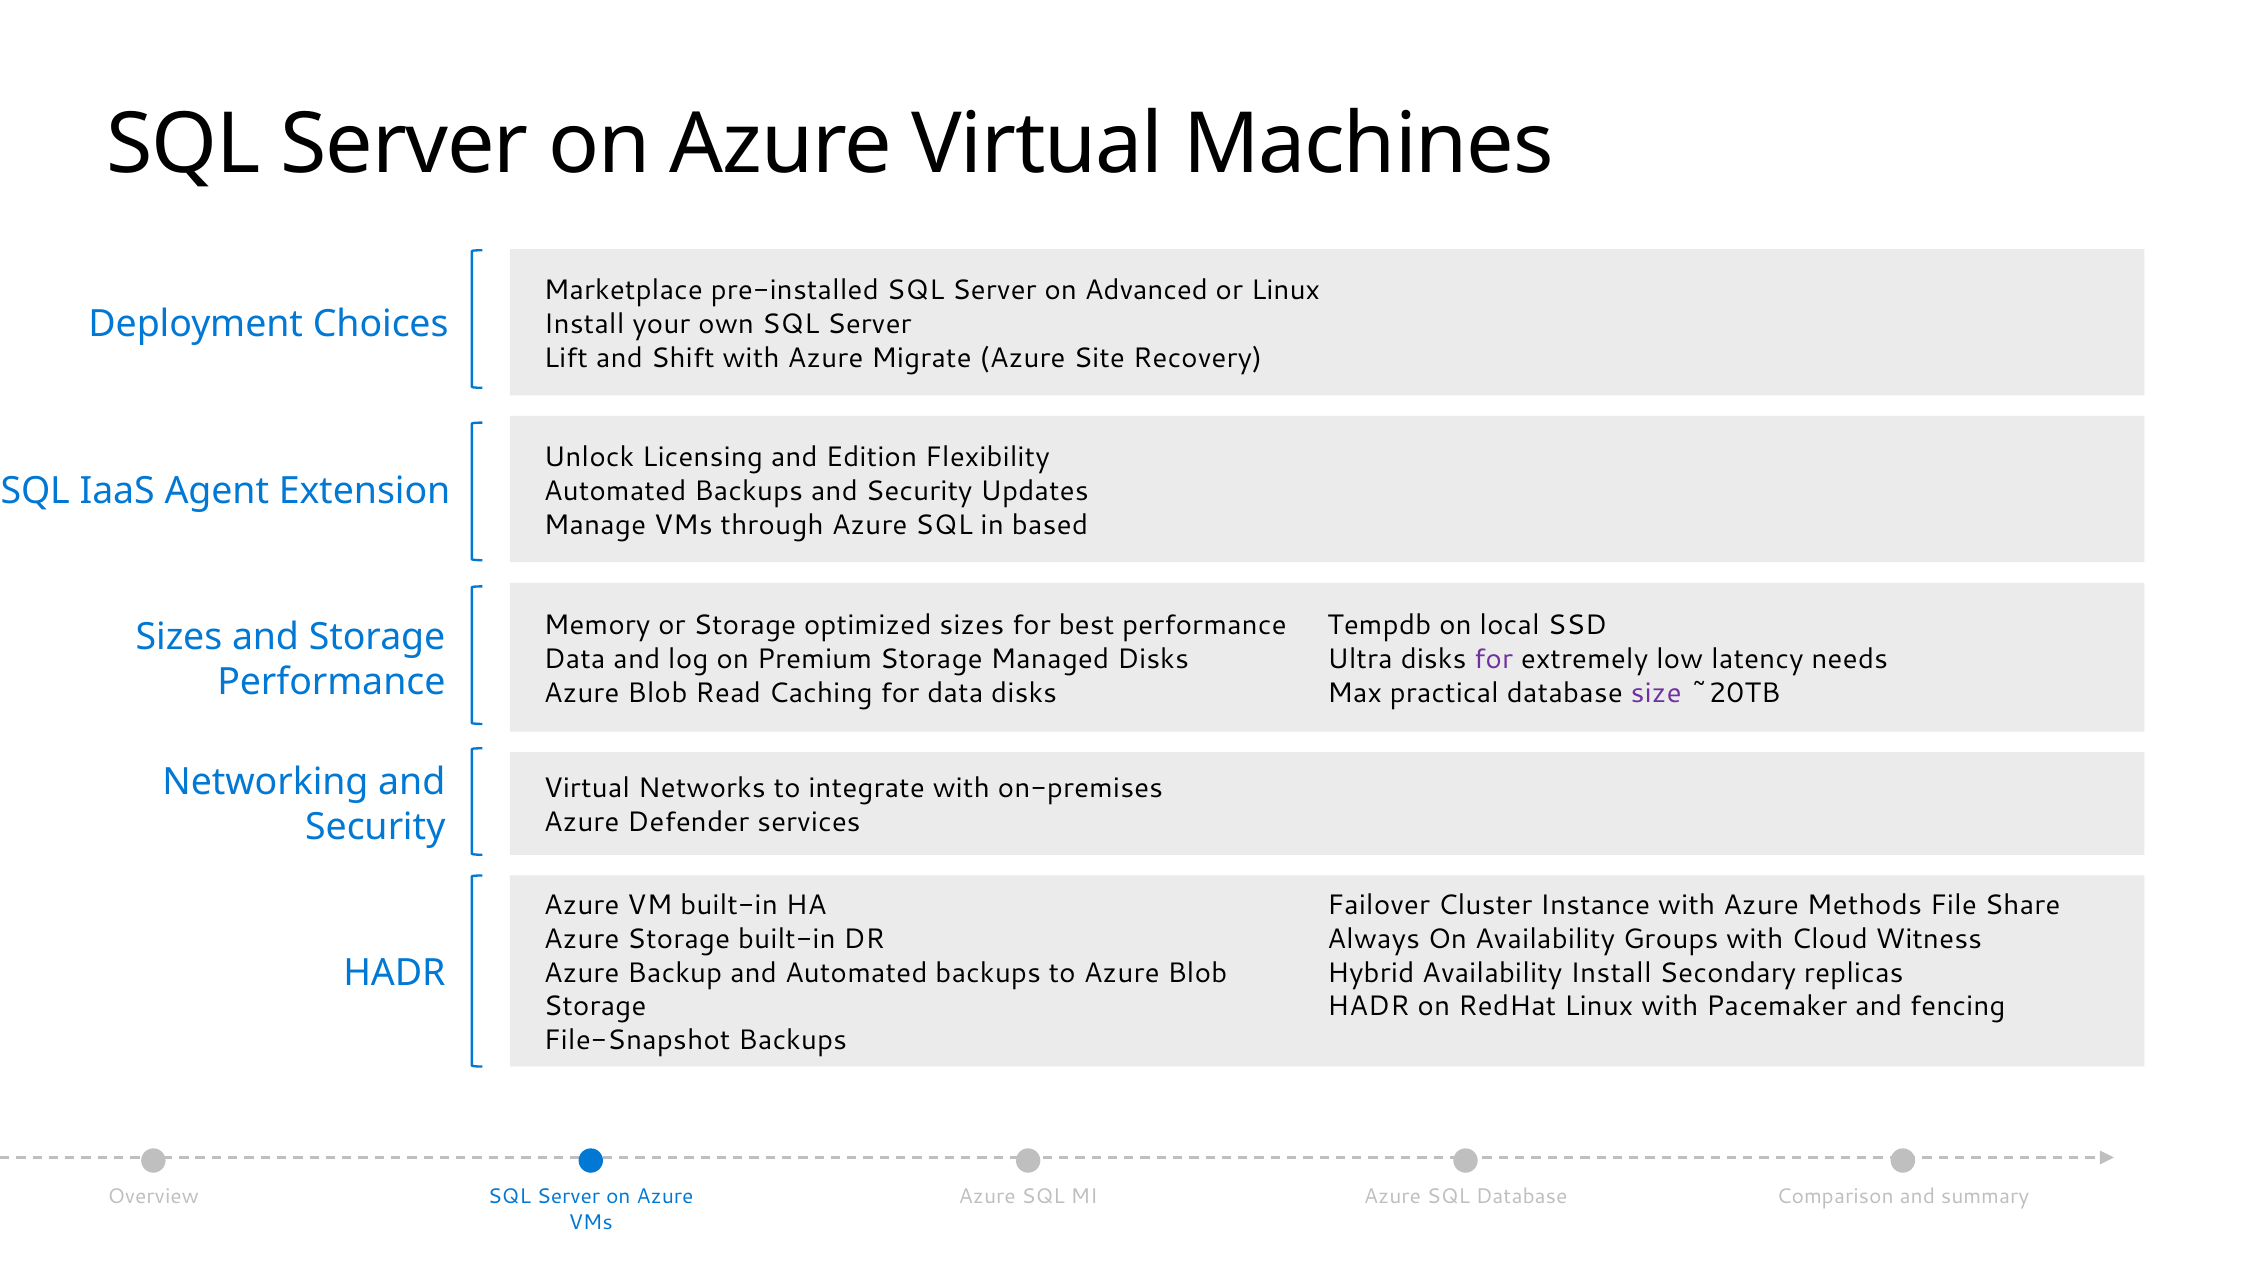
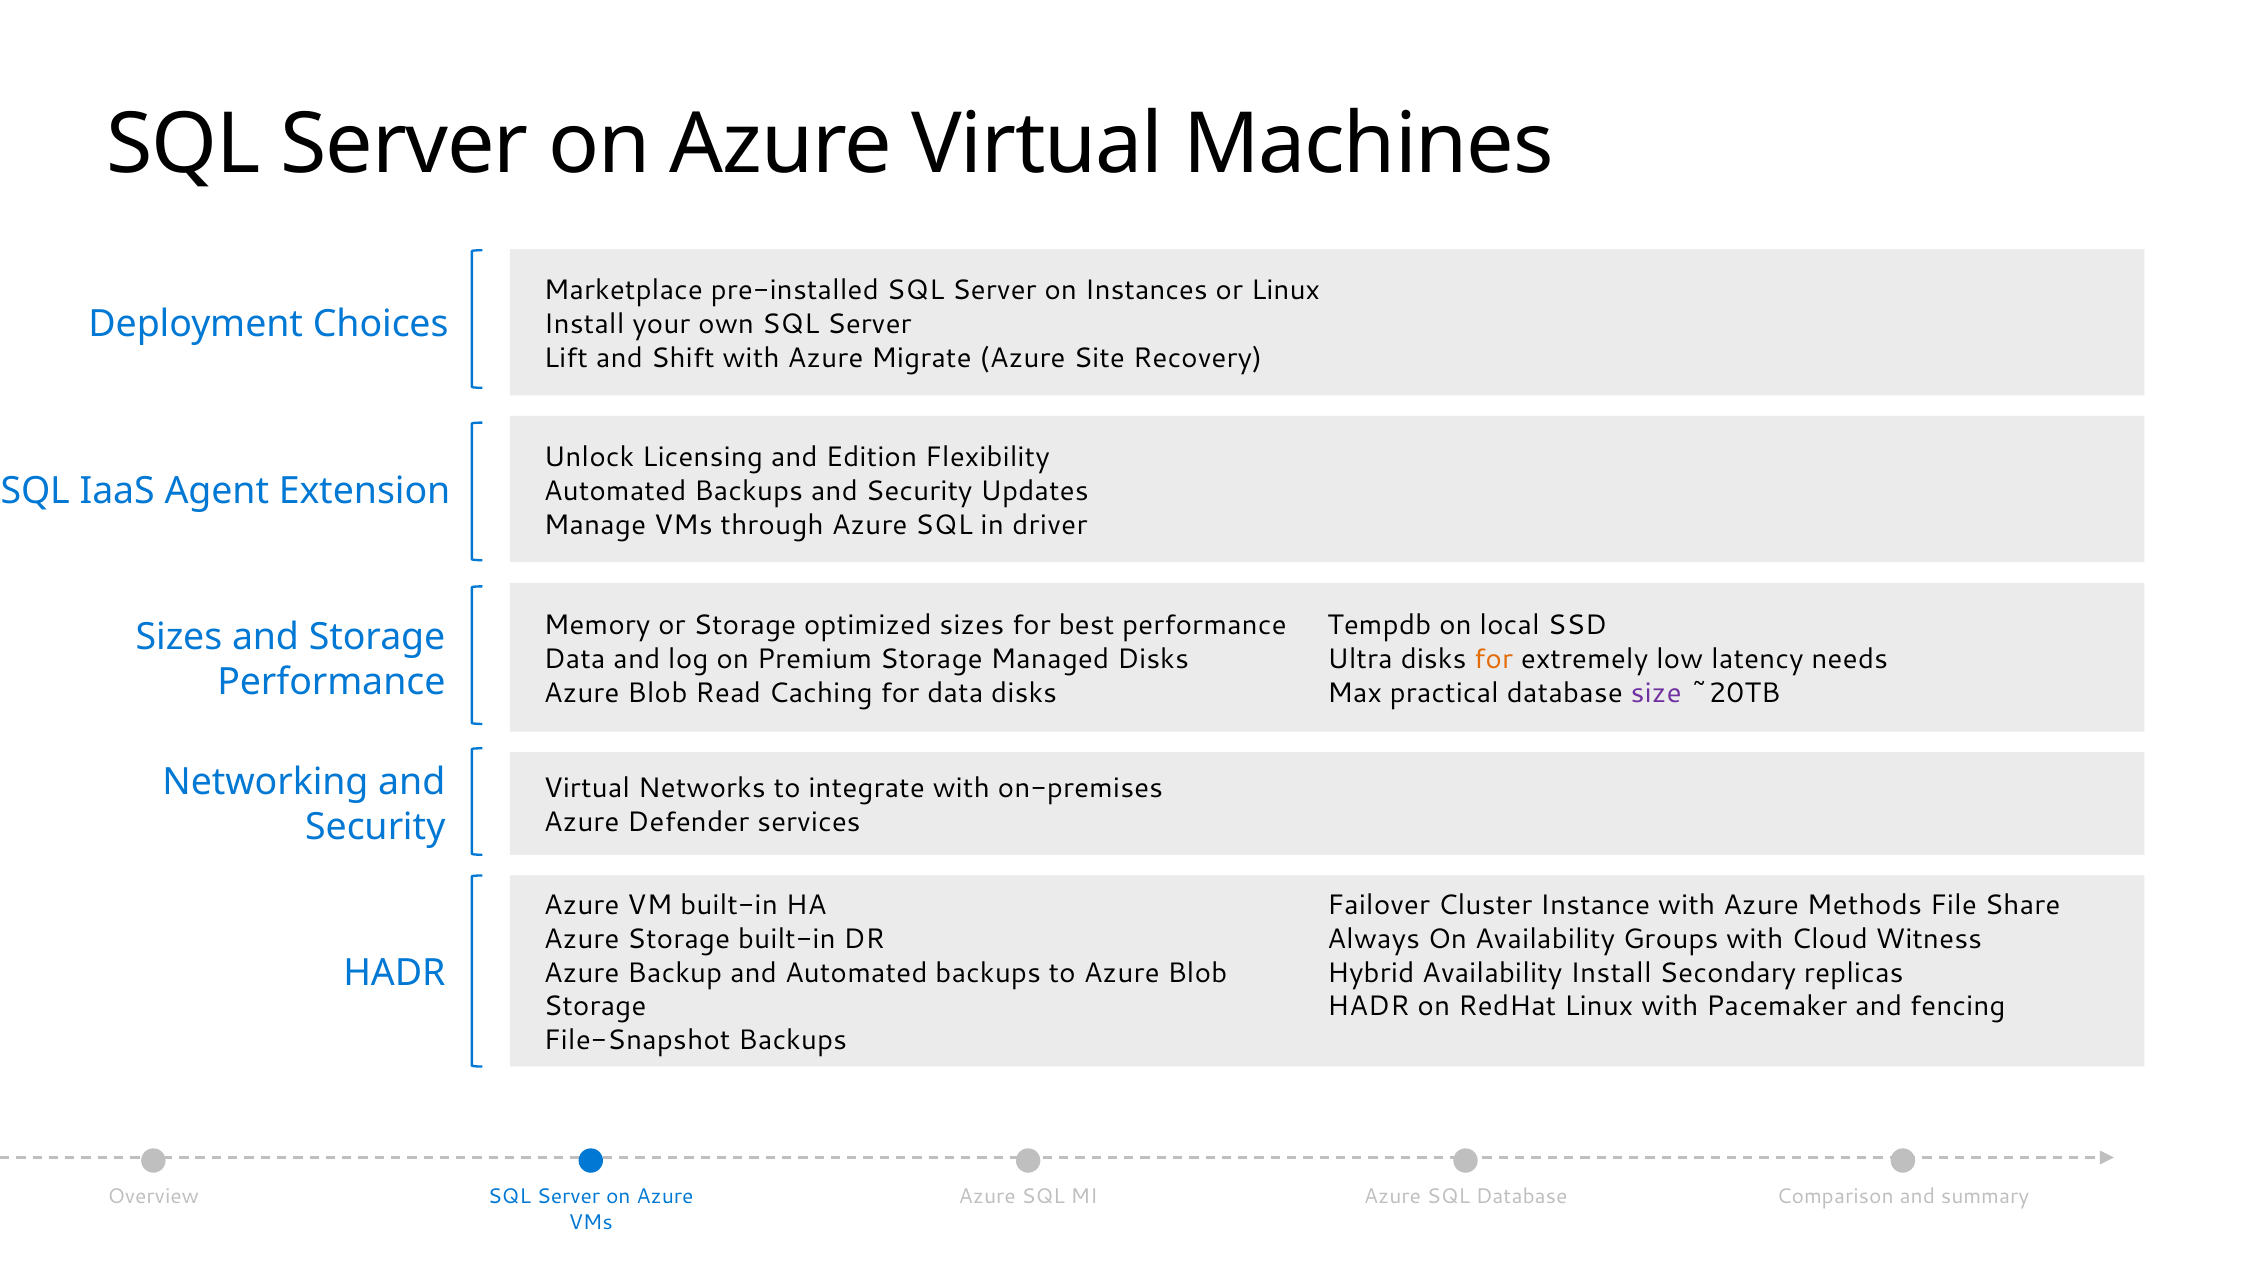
Advanced: Advanced -> Instances (1146, 290)
based: based -> driver (1050, 525)
for colour: purple -> orange (1494, 659)
